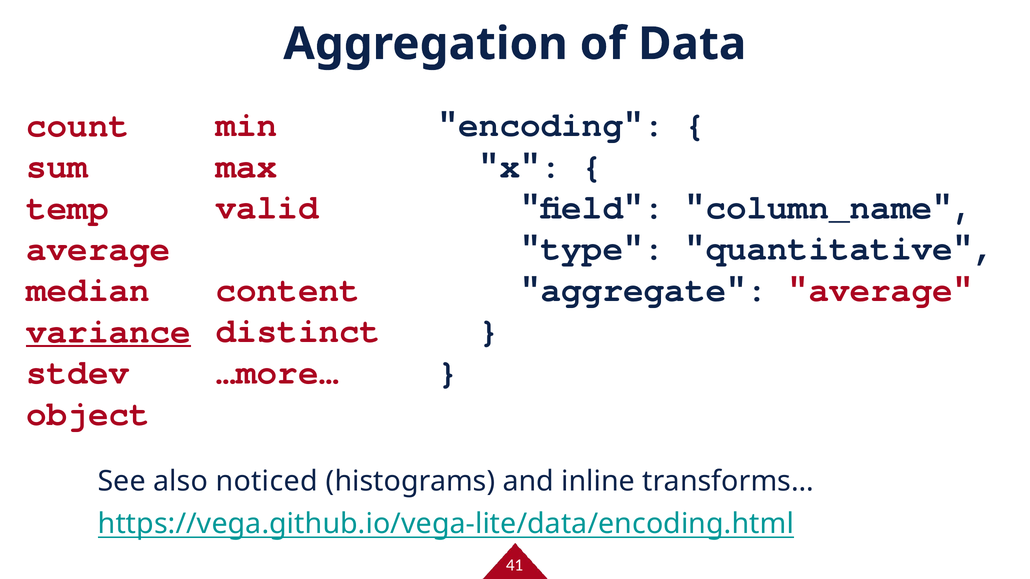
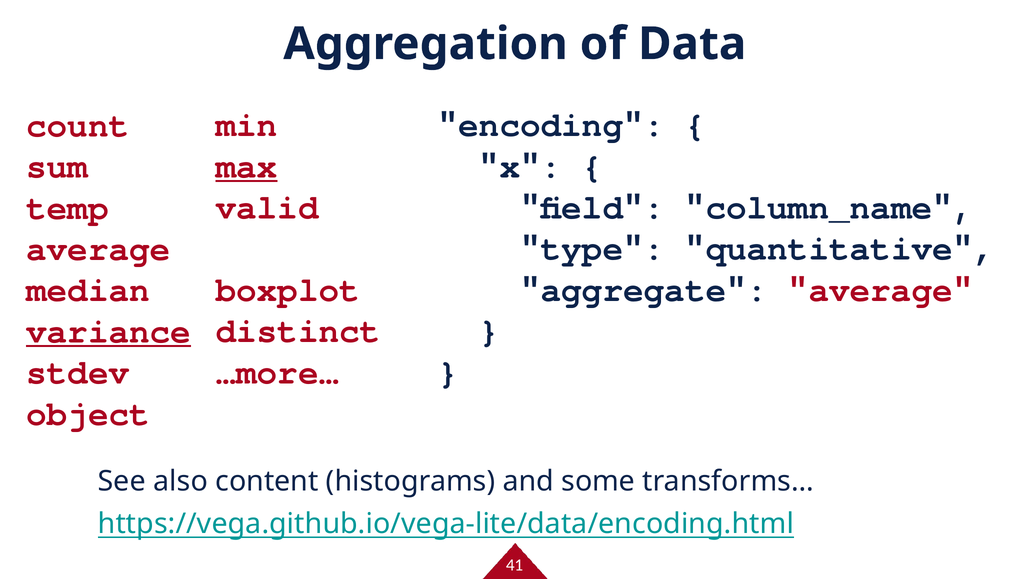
max underline: none -> present (247, 166)
content: content -> boxplot (288, 290)
noticed: noticed -> content (267, 481)
inline: inline -> some (598, 481)
